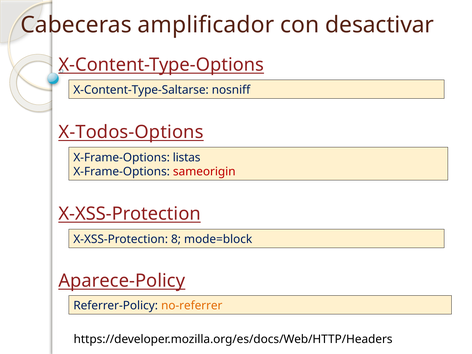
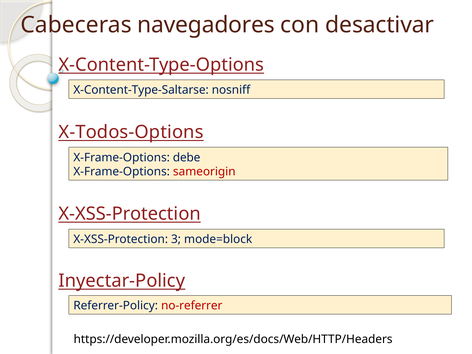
amplificador: amplificador -> navegadores (206, 25)
listas: listas -> debe (187, 157)
8: 8 -> 3 (176, 239)
Aparece-Policy: Aparece-Policy -> Inyectar-Policy (122, 281)
no-referrer colour: orange -> red (192, 306)
